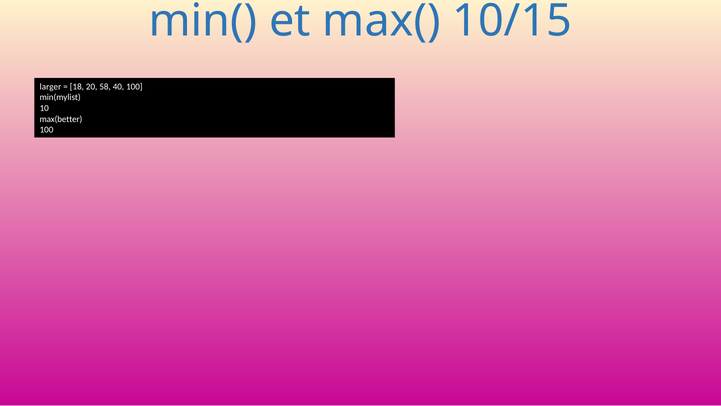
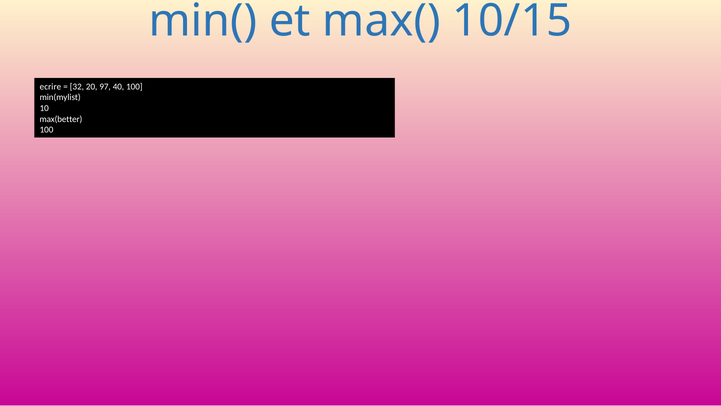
larger: larger -> ecrire (50, 87)
18: 18 -> 32 (77, 87)
58: 58 -> 97 (105, 87)
